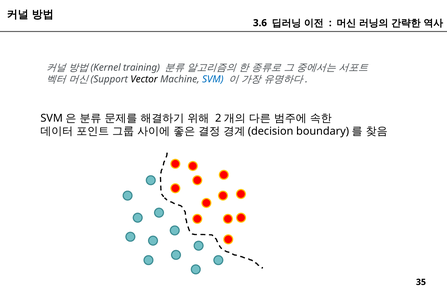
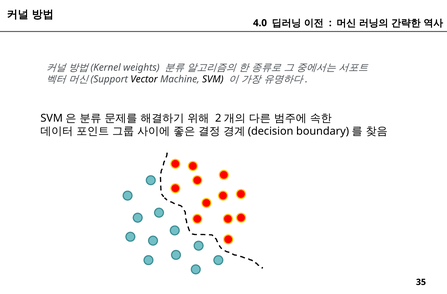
3.6: 3.6 -> 4.0 (260, 23)
training: training -> weights (141, 67)
SVM colour: blue -> black (213, 79)
